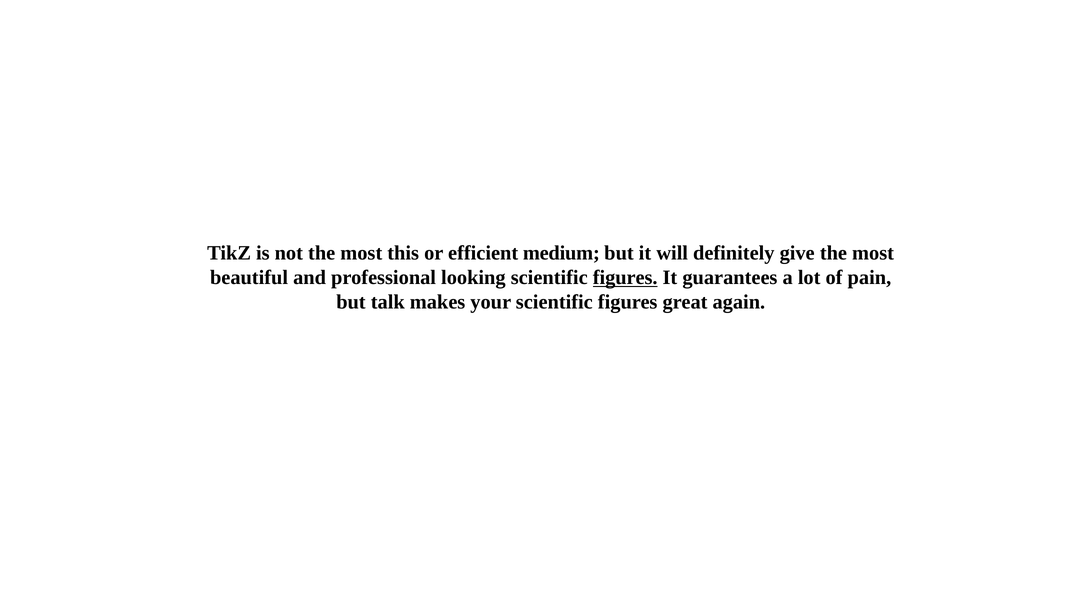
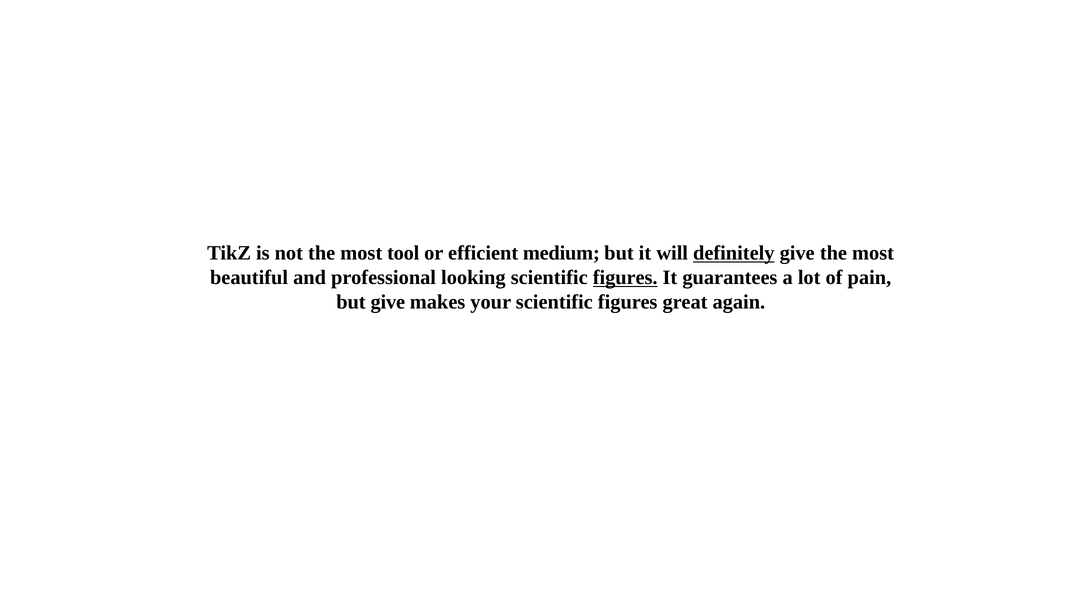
this: this -> tool (403, 253)
definitely underline: none -> present (734, 253)
but talk: talk -> give (388, 302)
